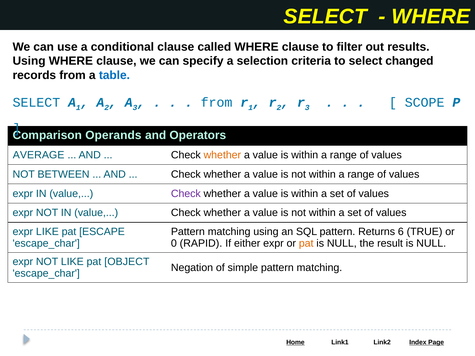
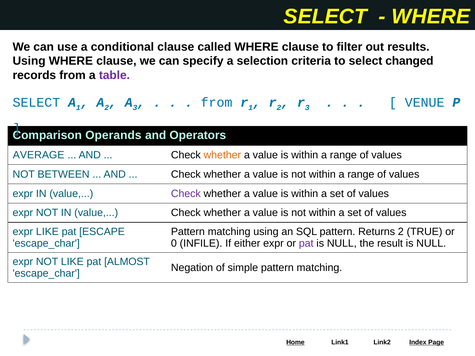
table colour: blue -> purple (114, 75)
SCOPE: SCOPE -> VENUE (425, 103)
Returns 6: 6 -> 2 (401, 232)
RAPID: RAPID -> INFILE (201, 244)
pat colour: orange -> purple (306, 244)
OBJECT: OBJECT -> ALMOST (127, 262)
